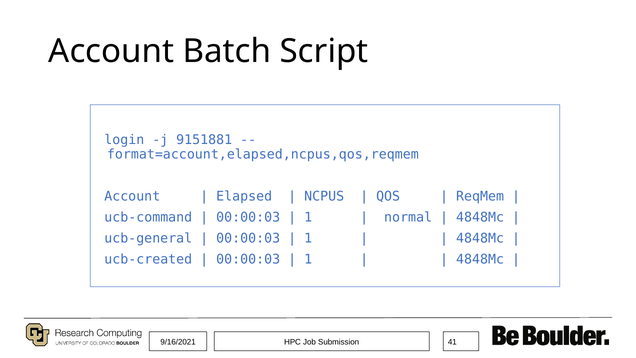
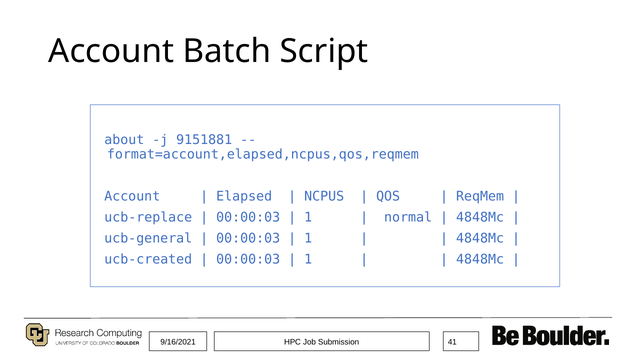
login: login -> about (124, 140)
ucb-command: ucb-command -> ucb-replace (148, 217)
